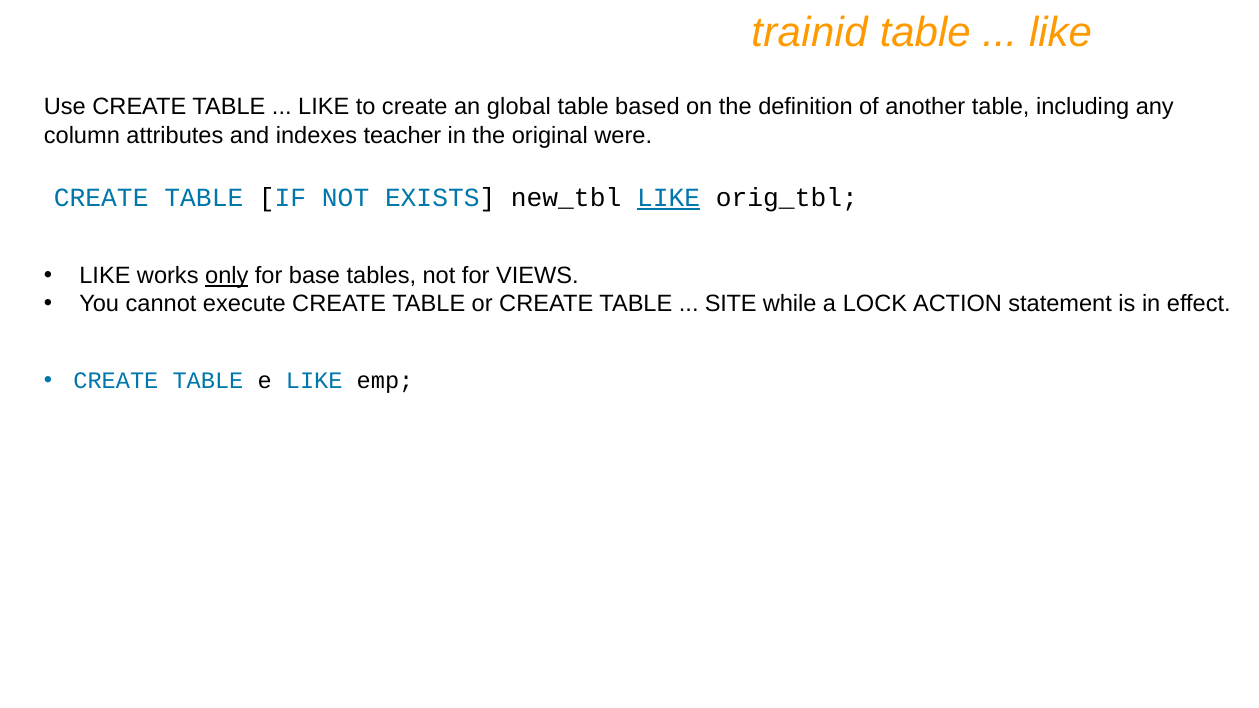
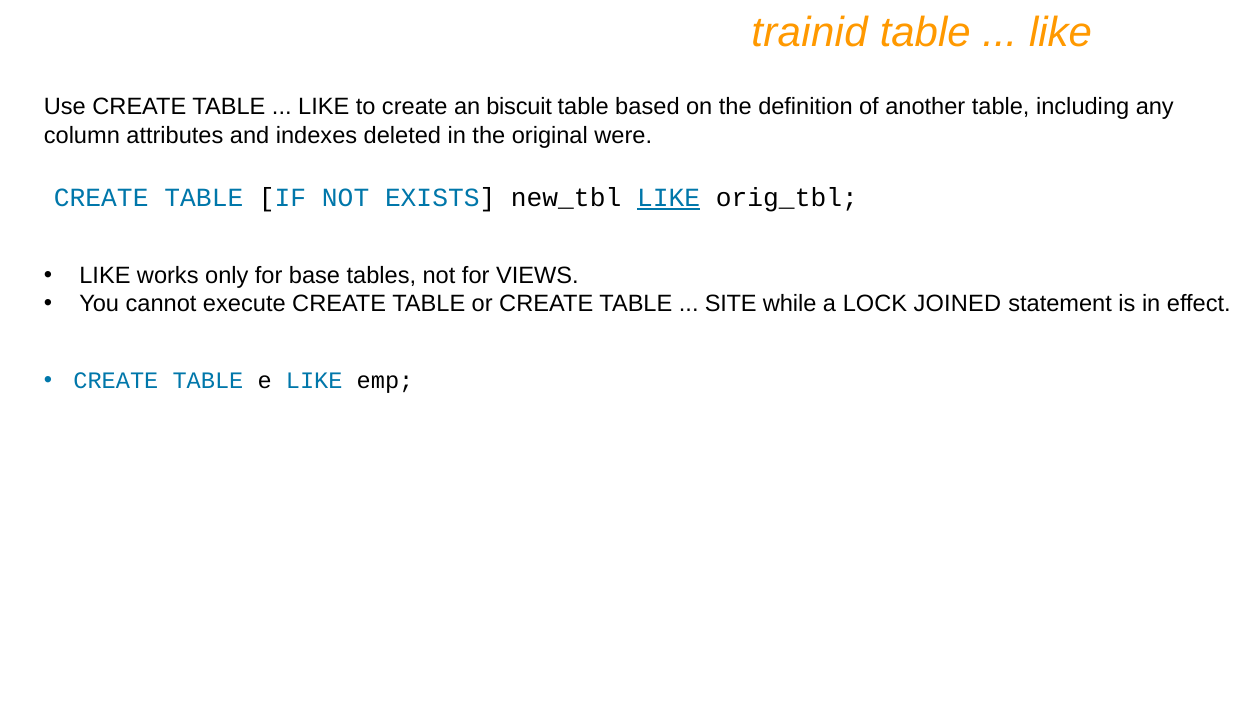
global: global -> biscuit (519, 107)
teacher: teacher -> deleted (402, 135)
only underline: present -> none (227, 276)
ACTION: ACTION -> JOINED (957, 304)
